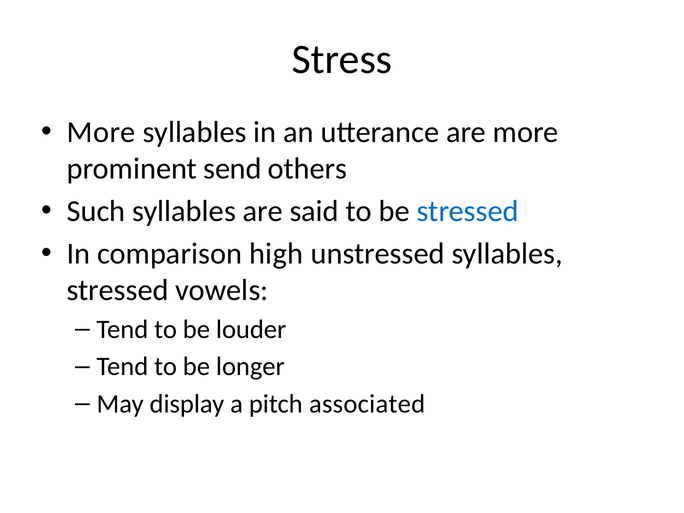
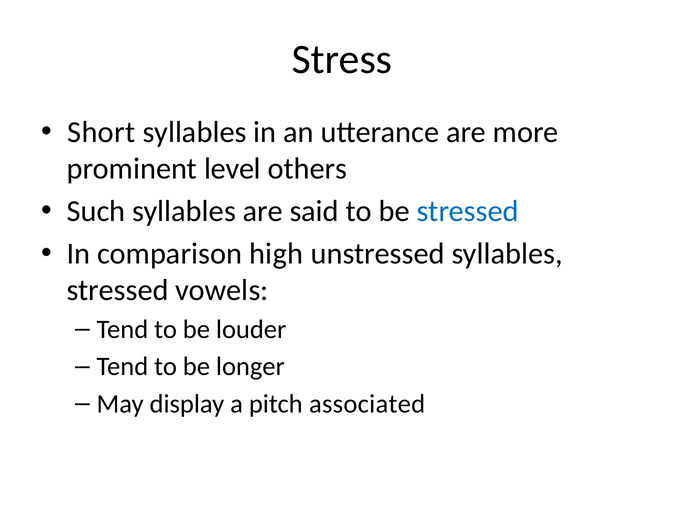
More: More -> Short (101, 132)
send: send -> level (232, 169)
